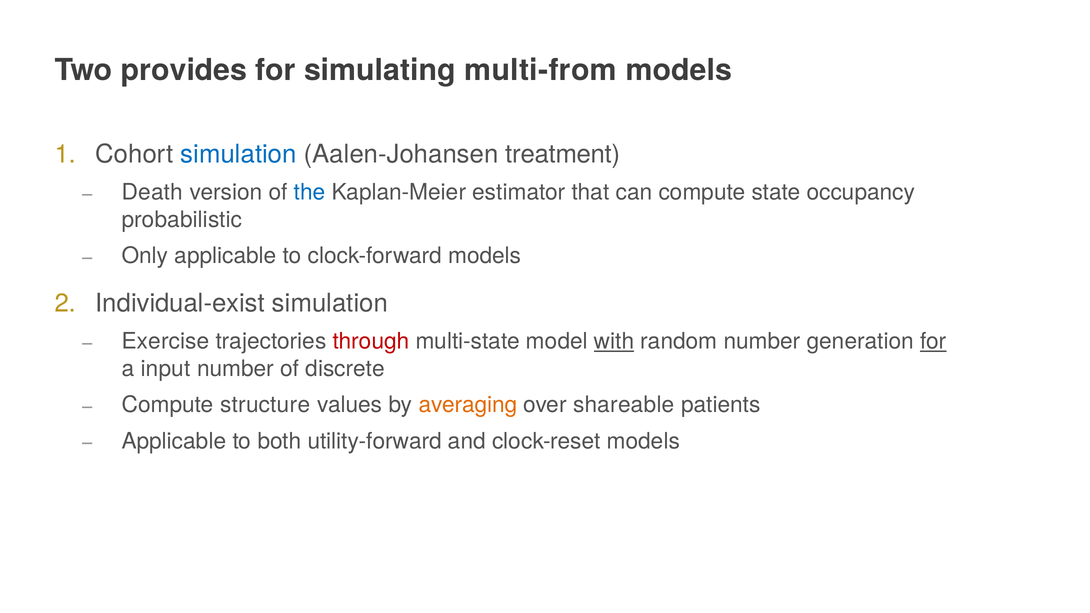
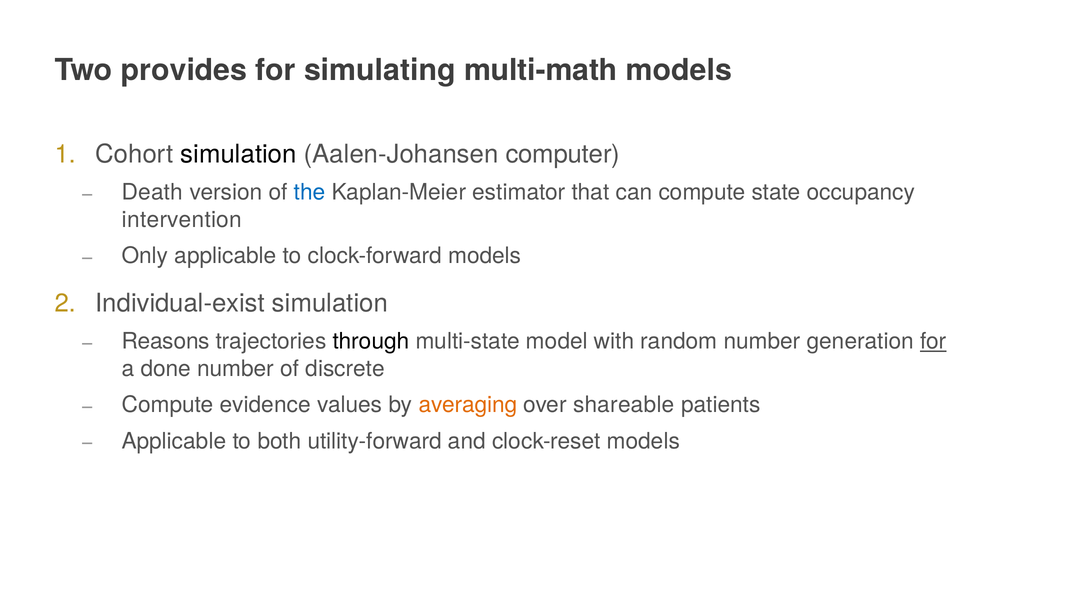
multi-from: multi-from -> multi-math (541, 70)
simulation colour: blue -> black (239, 154)
treatment: treatment -> computer (563, 154)
probabilistic: probabilistic -> intervention (182, 220)
Exercise: Exercise -> Reasons (166, 341)
through colour: red -> black (371, 341)
with underline: present -> none (614, 341)
input: input -> done (166, 369)
structure: structure -> evidence (265, 405)
